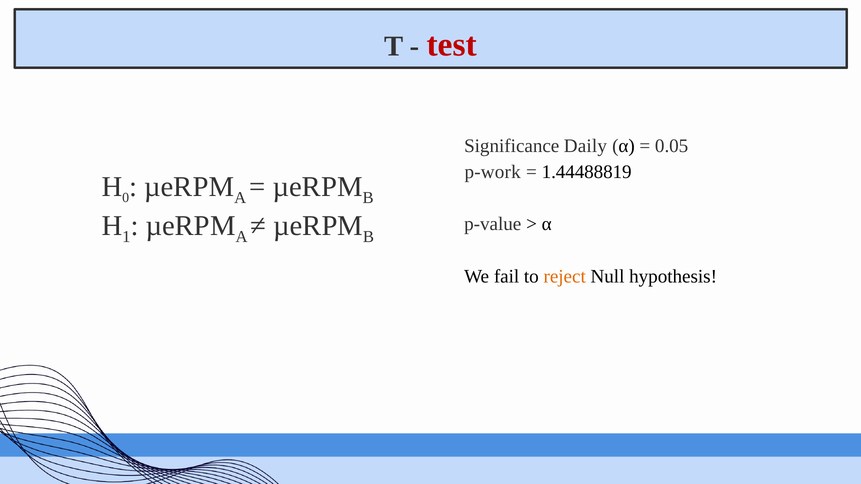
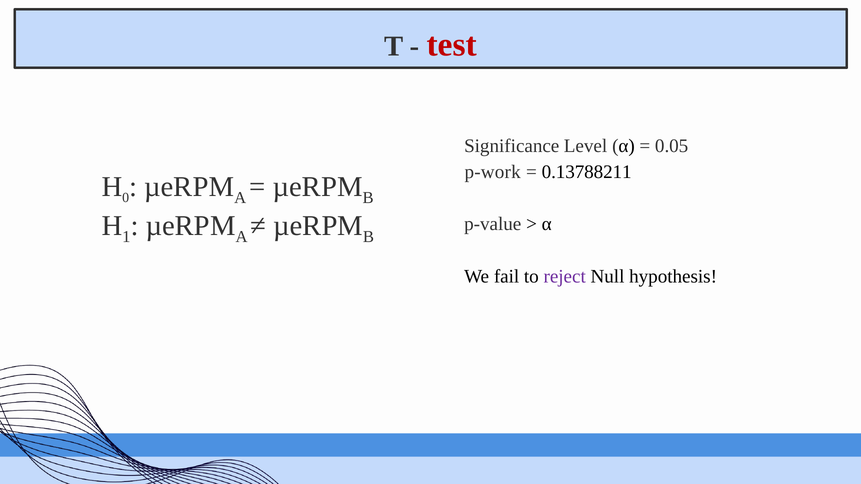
Daily: Daily -> Level (585, 146)
1.44488819: 1.44488819 -> 0.13788211 (587, 172)
reject colour: orange -> purple (565, 276)
